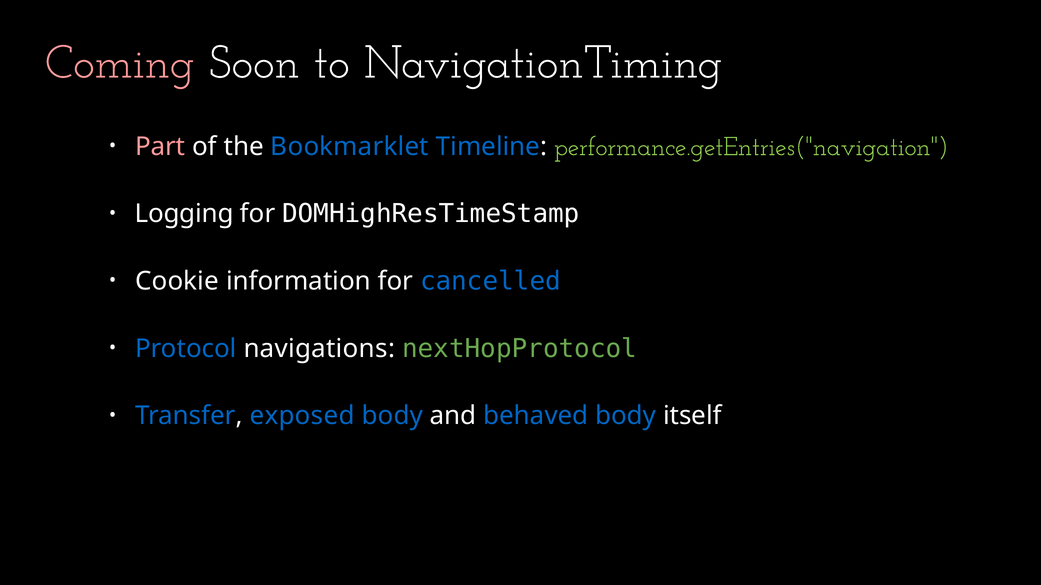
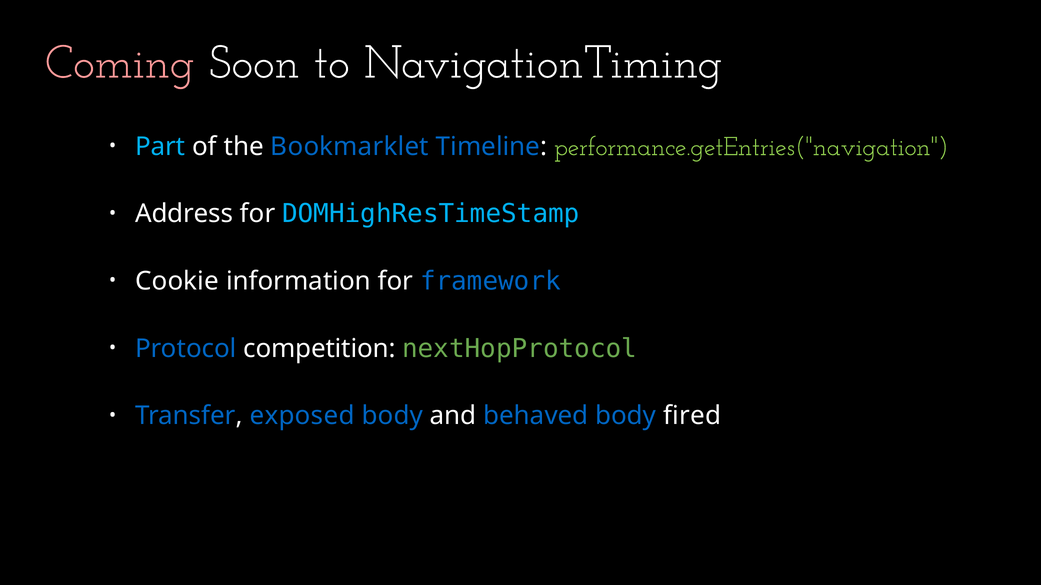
Part colour: pink -> light blue (160, 147)
Logging: Logging -> Address (184, 214)
DOMHighResTimeStamp colour: white -> light blue (431, 214)
cancelled: cancelled -> framework (490, 281)
navigations: navigations -> competition (319, 349)
itself: itself -> fired (692, 416)
